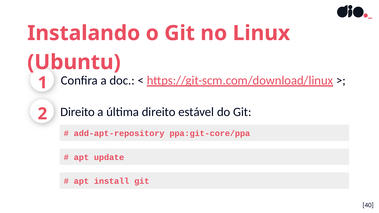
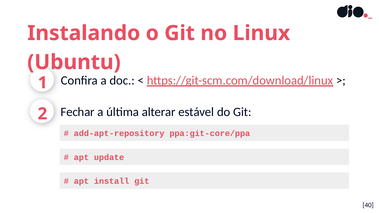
Direito: Direito -> Fechar (78, 112)
última direito: direito -> alterar (159, 112)
